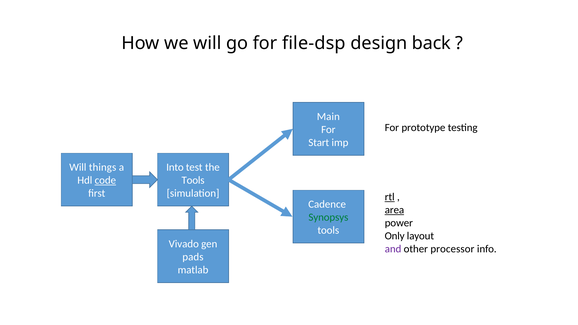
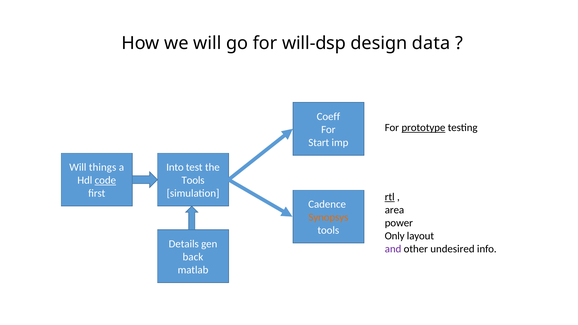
file-dsp: file-dsp -> will-dsp (314, 43)
back: back -> data (431, 43)
Main: Main -> Coeff (328, 117)
prototype underline: none -> present (423, 128)
area underline: present -> none (394, 210)
Synopsys colour: green -> orange (328, 217)
Vivado: Vivado -> Details (184, 244)
processor: processor -> undesired (452, 249)
pads: pads -> back (193, 257)
